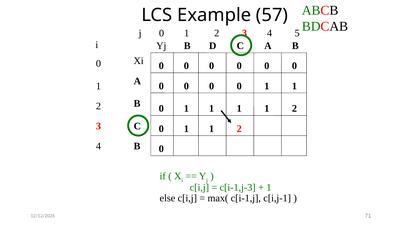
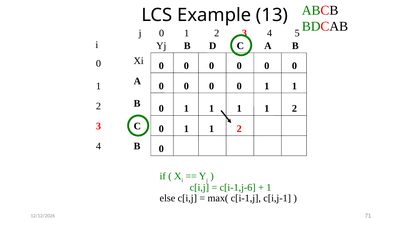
57: 57 -> 13 (272, 15)
c[i-1,j-3: c[i-1,j-3 -> c[i-1,j-6 (238, 188)
